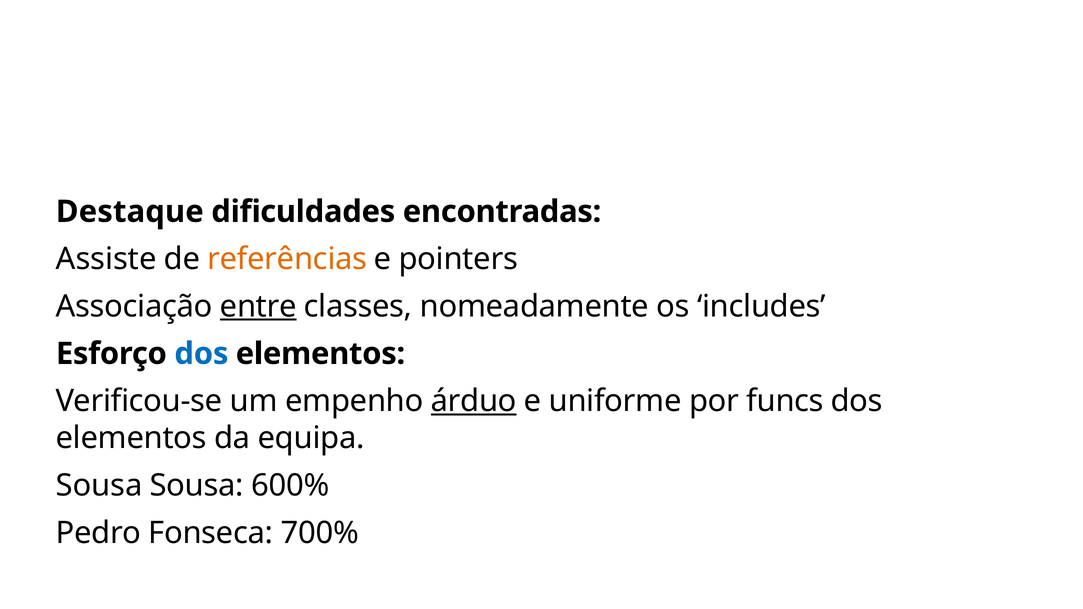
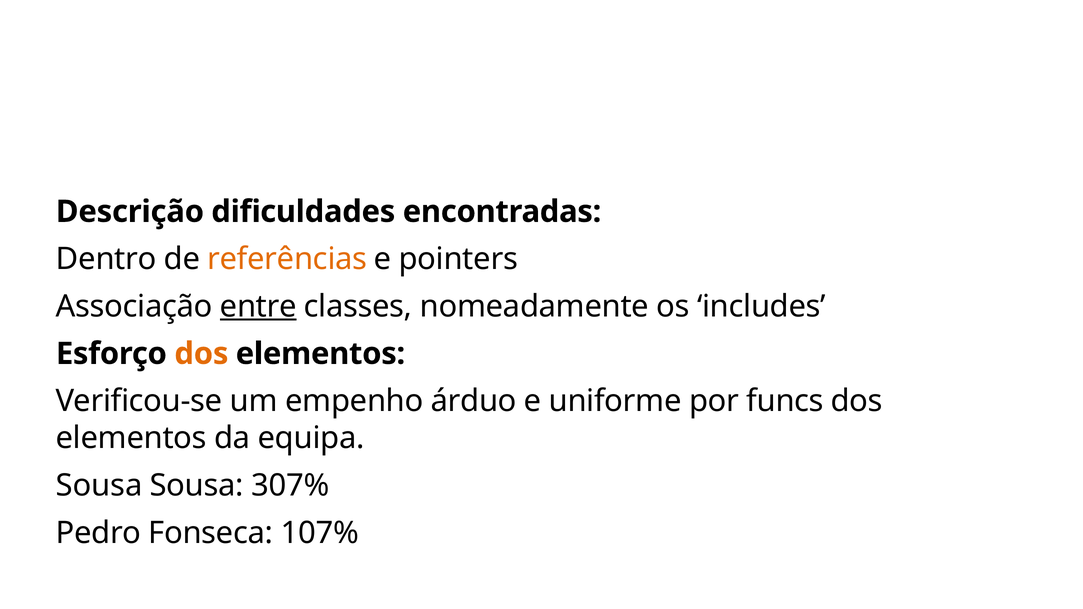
Destaque: Destaque -> Descrição (130, 212)
Assiste: Assiste -> Dentro (106, 259)
dos colour: blue -> orange (201, 354)
árduo underline: present -> none (474, 401)
600%: 600% -> 307% (290, 486)
700%: 700% -> 107% (320, 533)
